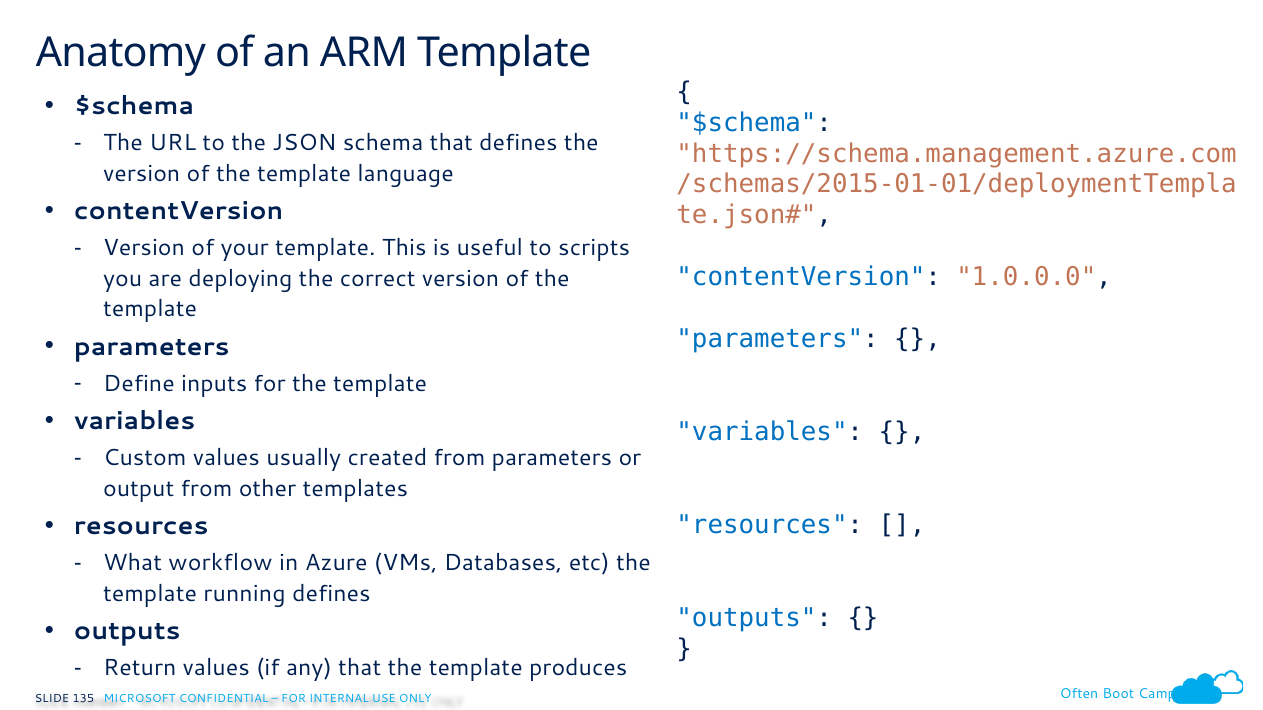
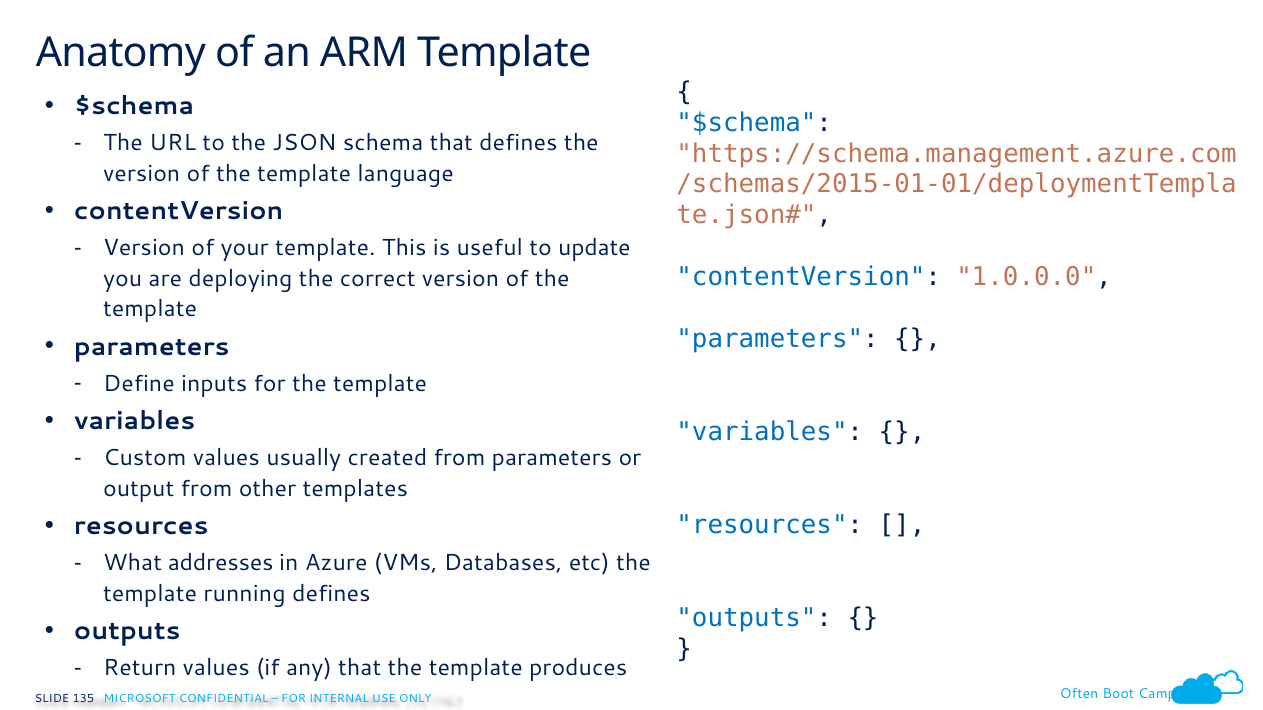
scripts: scripts -> update (594, 248)
workflow: workflow -> addresses (221, 563)
